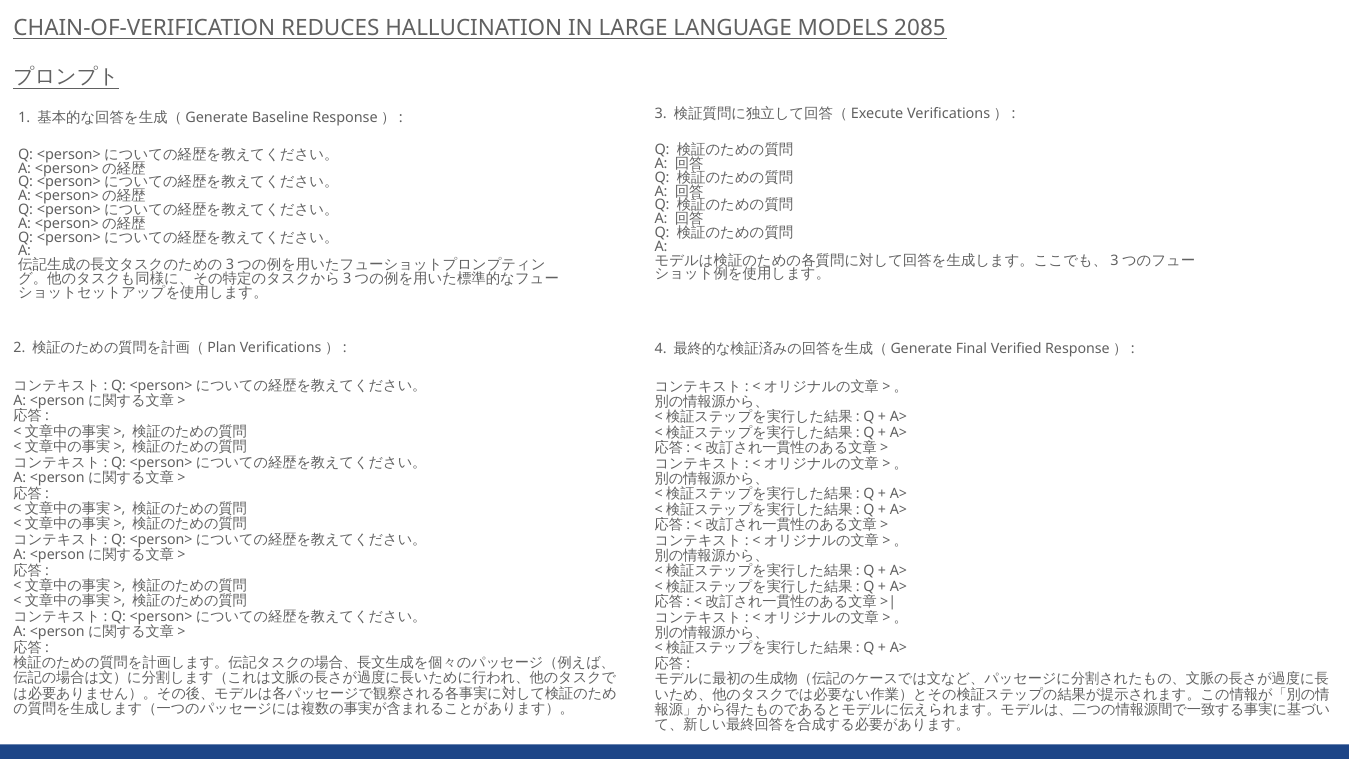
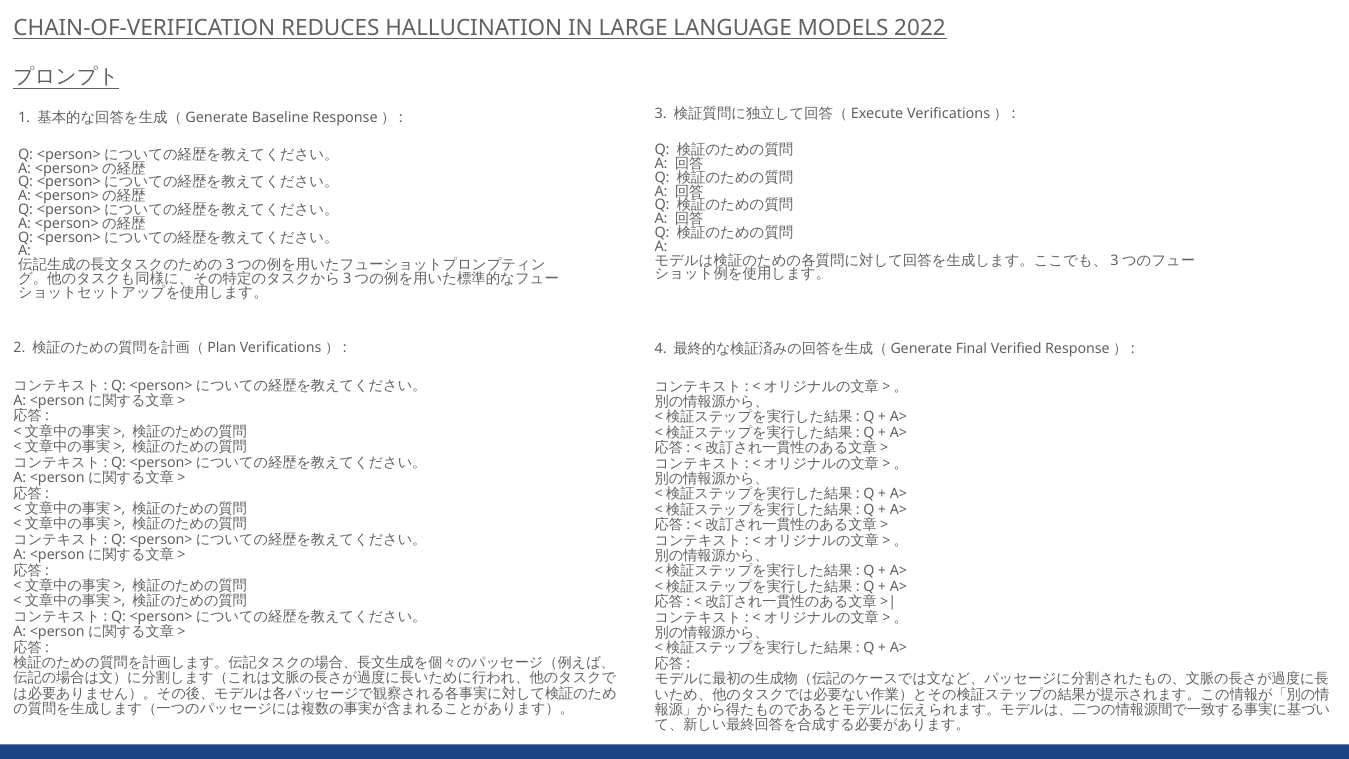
2085: 2085 -> 2022 (920, 29)
